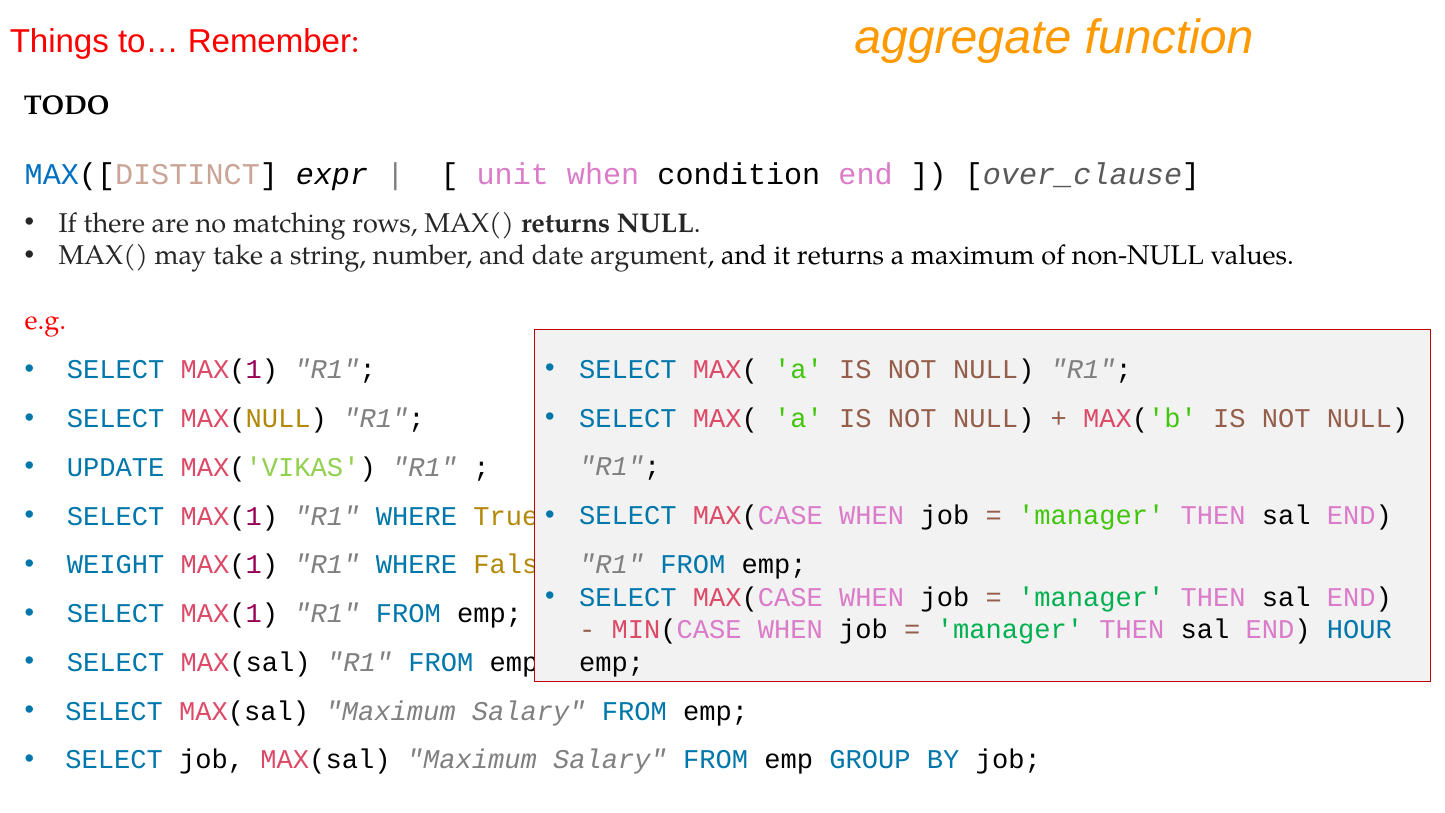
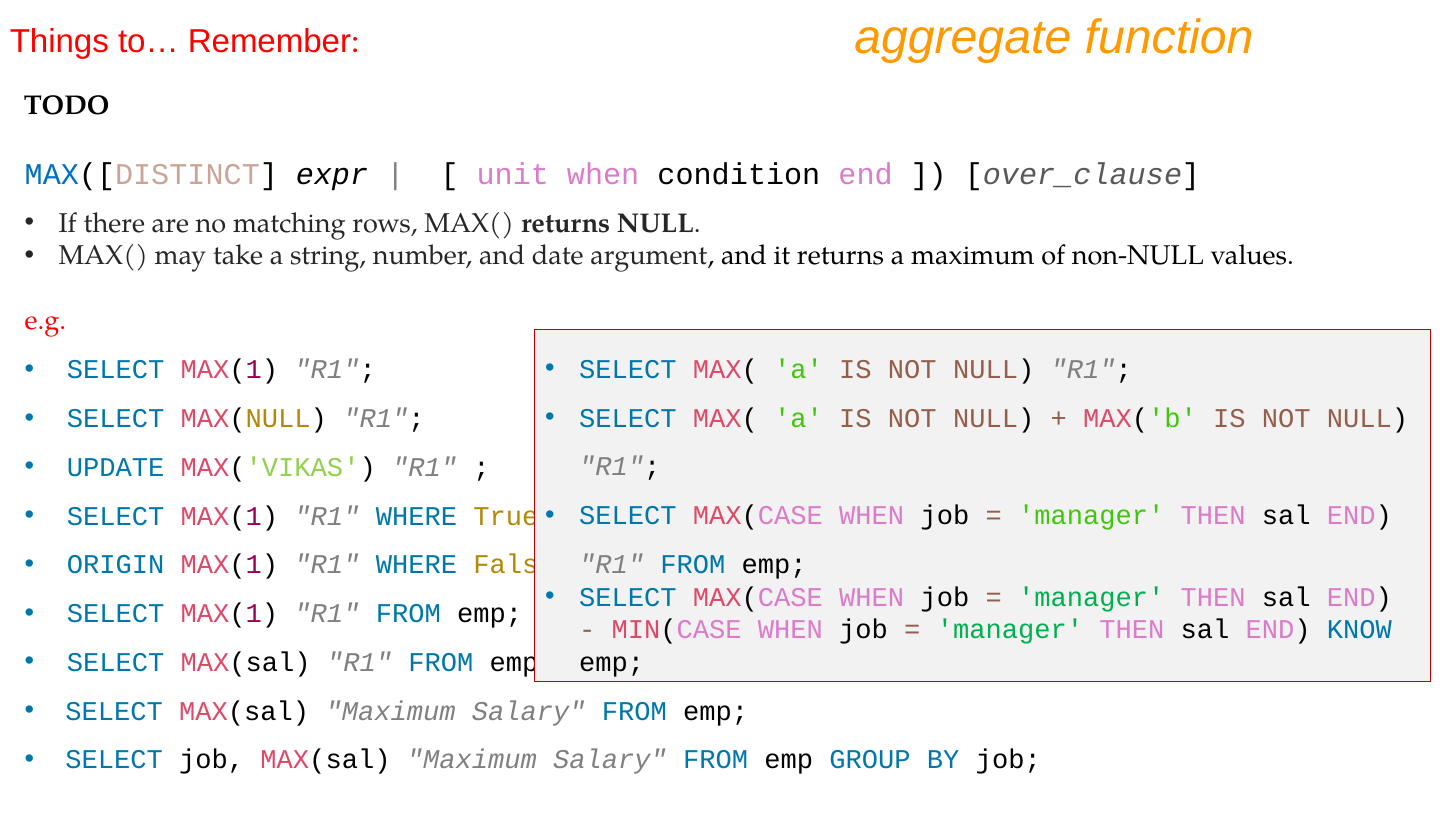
WEIGHT: WEIGHT -> ORIGIN (116, 565)
HOUR: HOUR -> KNOW (1359, 629)
